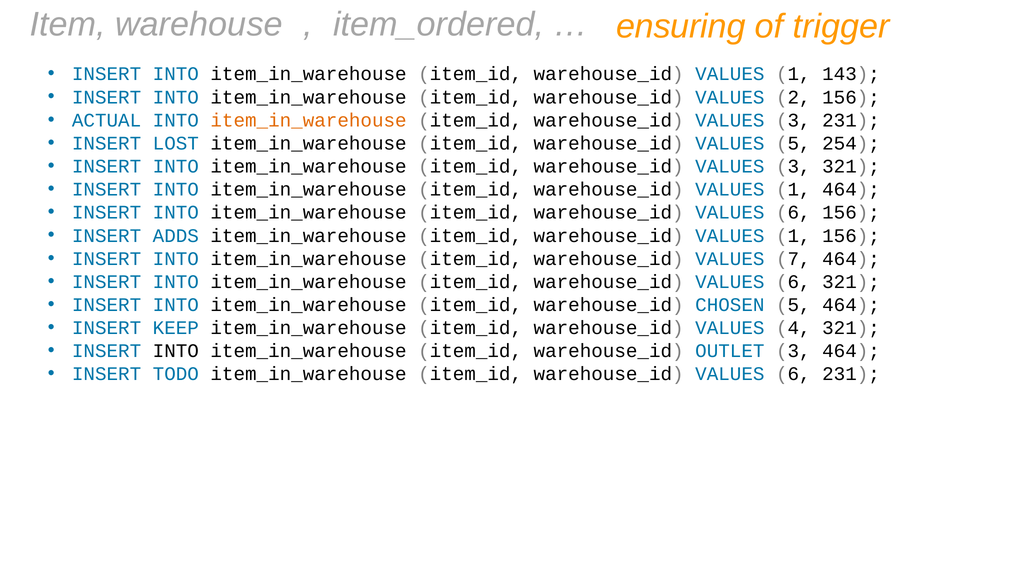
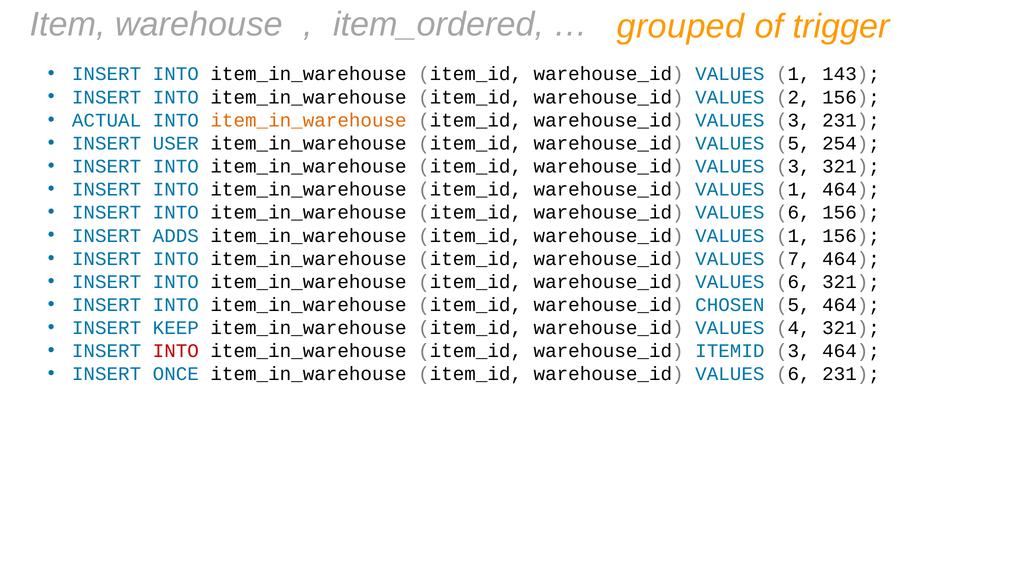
ensuring: ensuring -> grouped (681, 27)
LOST: LOST -> USER (176, 143)
INTO colour: black -> red (176, 351)
OUTLET: OUTLET -> ITEMID (730, 351)
TODO: TODO -> ONCE (176, 374)
